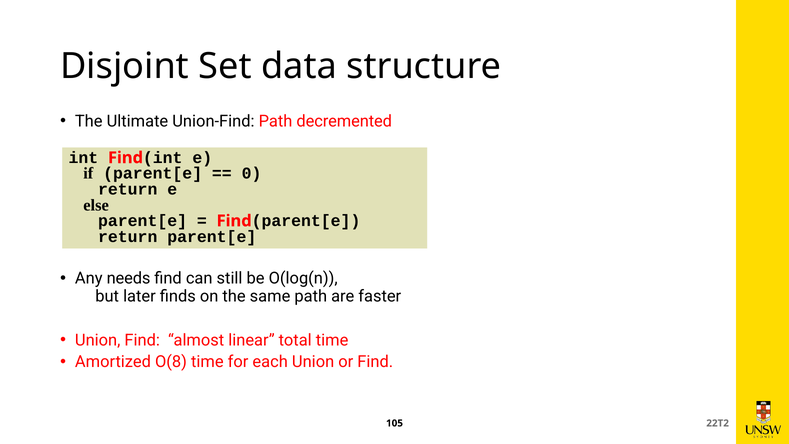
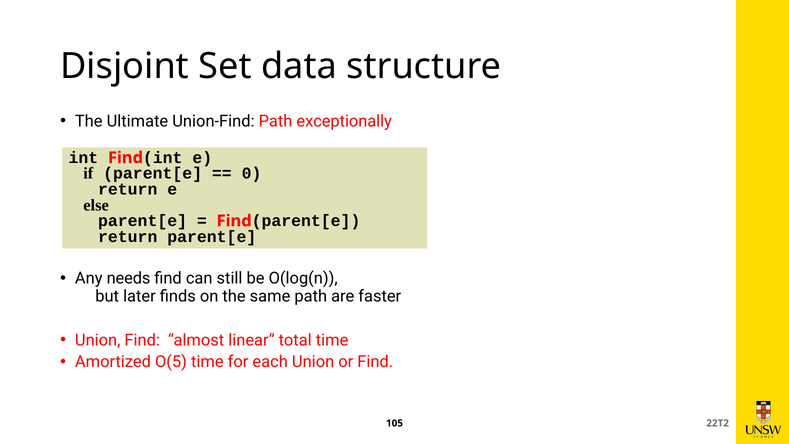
decremented: decremented -> exceptionally (344, 121)
O(8: O(8 -> O(5 (171, 362)
